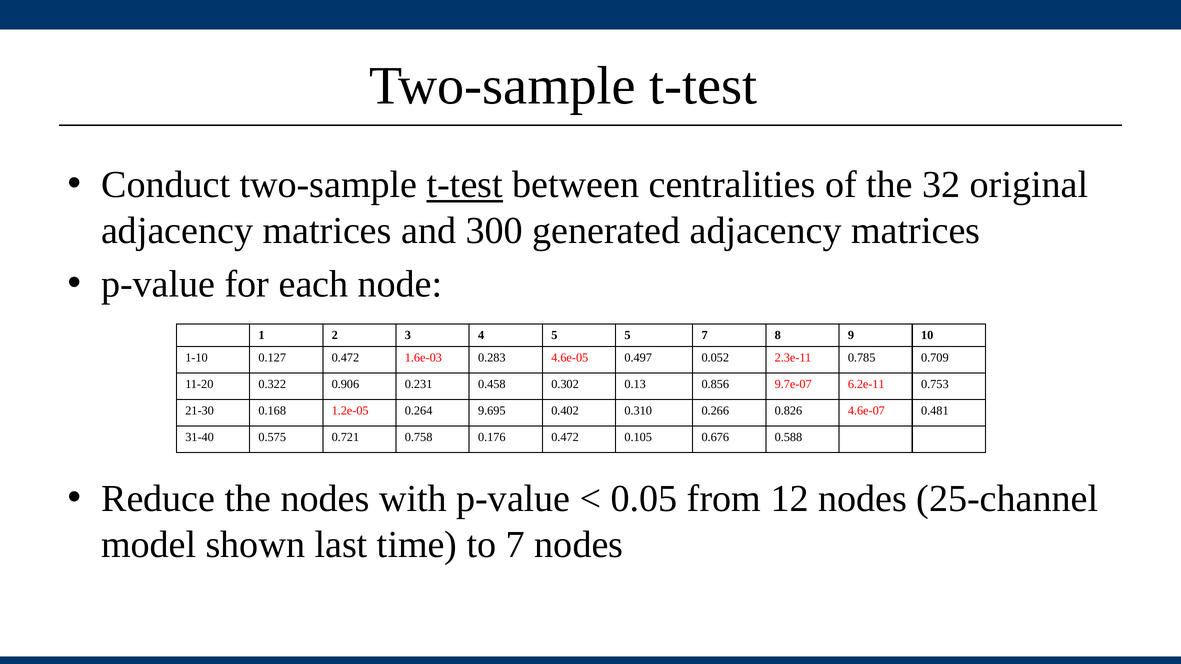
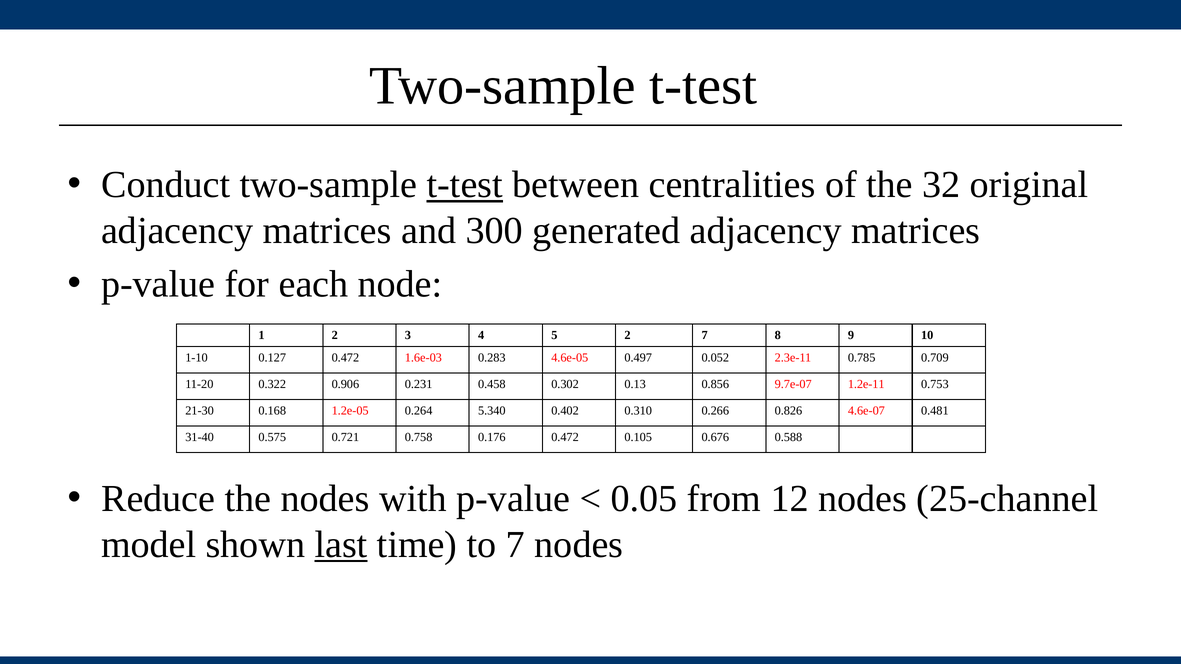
5 5: 5 -> 2 (628, 335)
6.2e-11: 6.2e-11 -> 1.2e-11 (866, 384)
9.695: 9.695 -> 5.340 (492, 411)
last underline: none -> present (341, 545)
